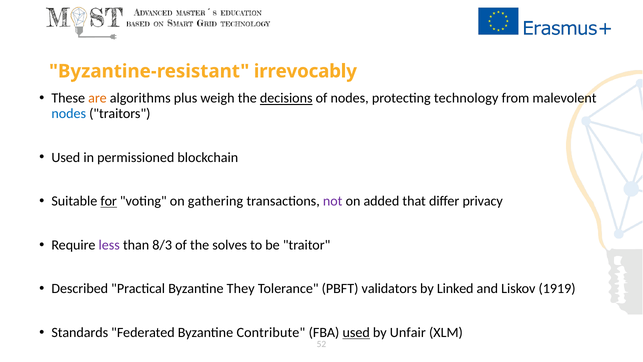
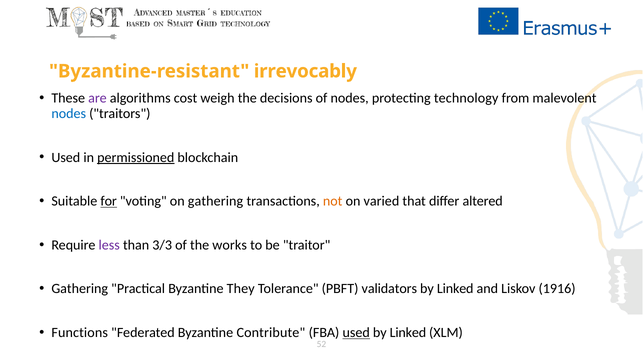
are colour: orange -> purple (97, 98)
plus: plus -> cost (186, 98)
decisions underline: present -> none (286, 98)
permissioned underline: none -> present (136, 157)
not colour: purple -> orange (333, 201)
added: added -> varied (381, 201)
privacy: privacy -> altered (483, 201)
8/3: 8/3 -> 3/3 (162, 245)
solves: solves -> works (230, 245)
Described: Described -> Gathering (80, 289)
1919: 1919 -> 1916 (557, 289)
Standards: Standards -> Functions (80, 332)
Unfair: Unfair -> Linked (408, 332)
